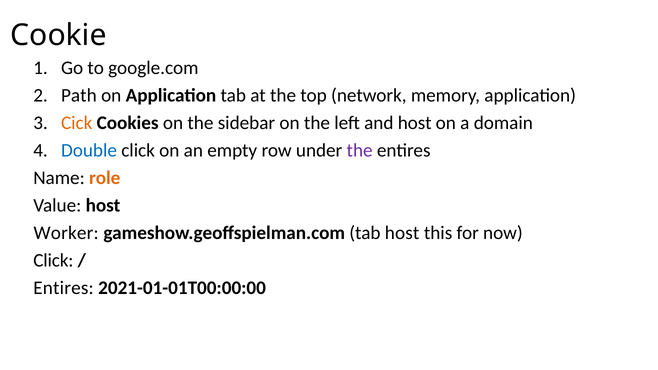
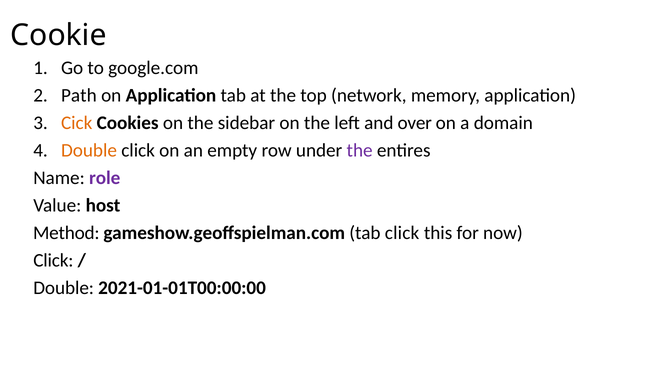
and host: host -> over (415, 123)
Double colour: blue -> orange (89, 150)
role colour: orange -> purple (105, 178)
Worker: Worker -> Method (66, 233)
tab host: host -> click (402, 233)
Entires: Entires -> Double (64, 288)
